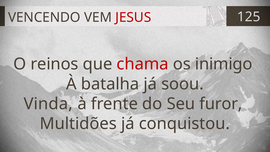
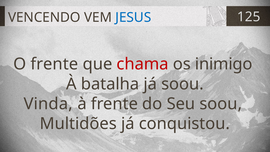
JESUS colour: red -> blue (133, 17)
O reinos: reinos -> frente (54, 64)
Seu furor: furor -> soou (221, 104)
